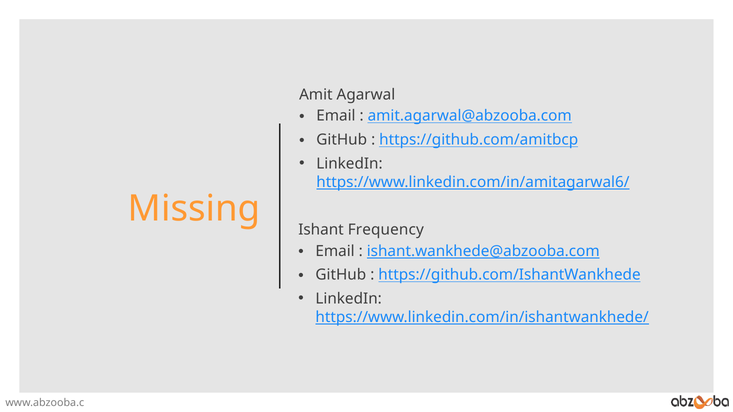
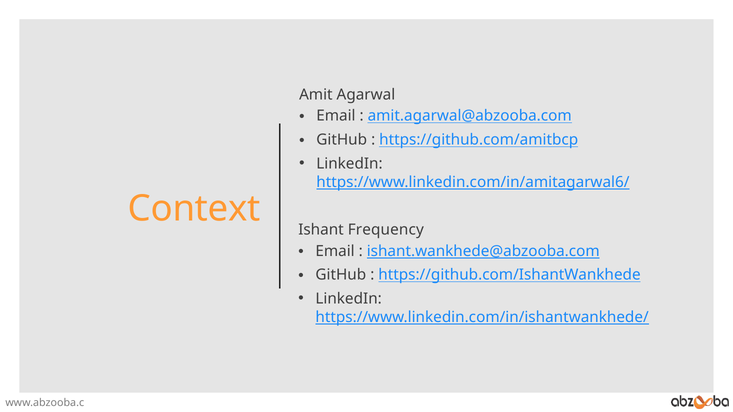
Missing: Missing -> Context (194, 209)
